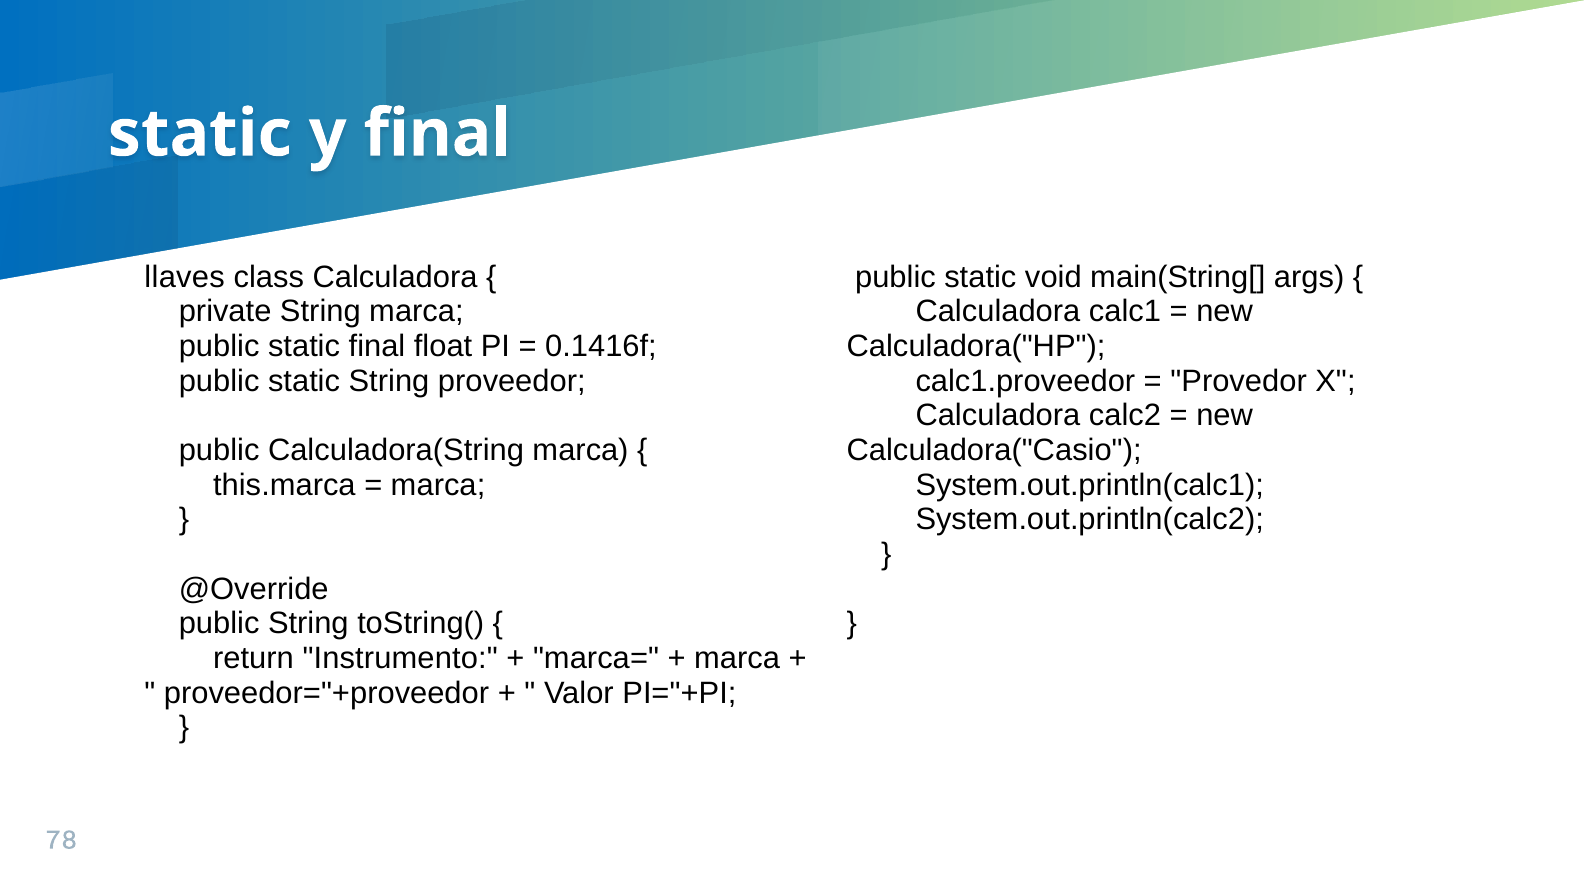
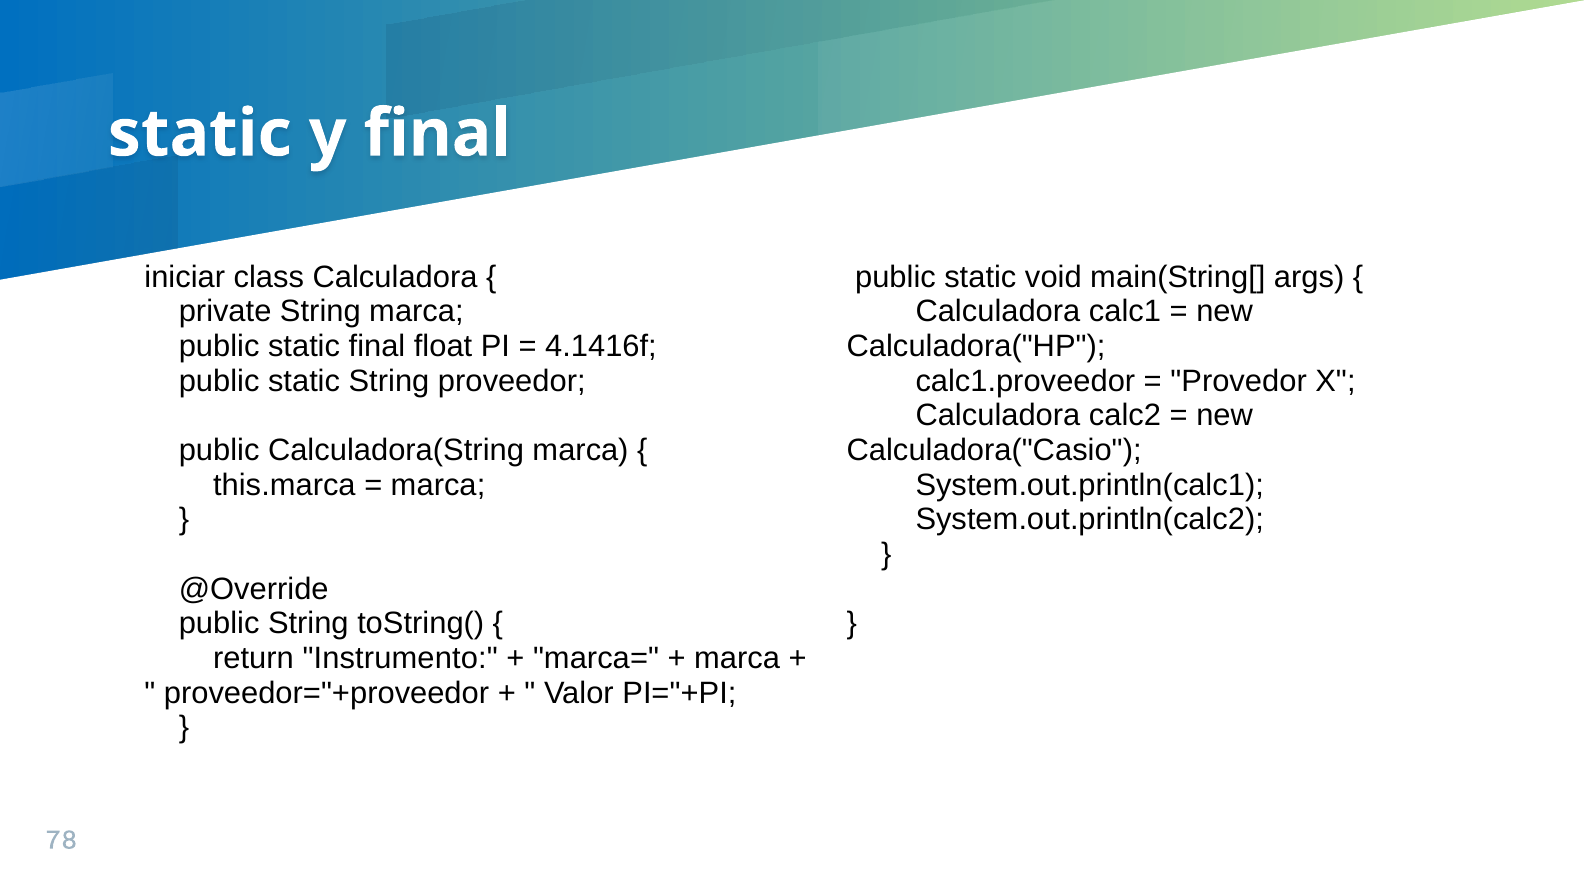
llaves: llaves -> iniciar (185, 277)
0.1416f: 0.1416f -> 4.1416f (601, 346)
